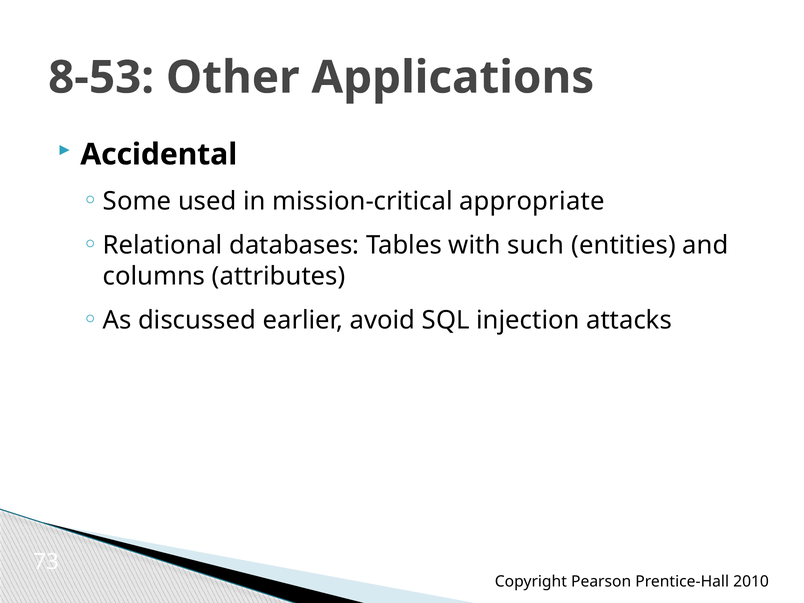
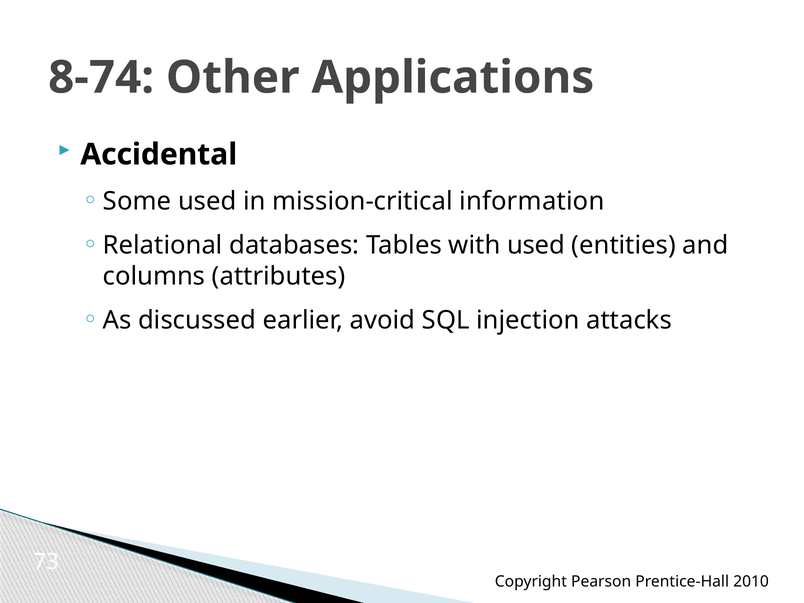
8-53: 8-53 -> 8-74 (101, 78)
appropriate: appropriate -> information (532, 201)
with such: such -> used (536, 245)
